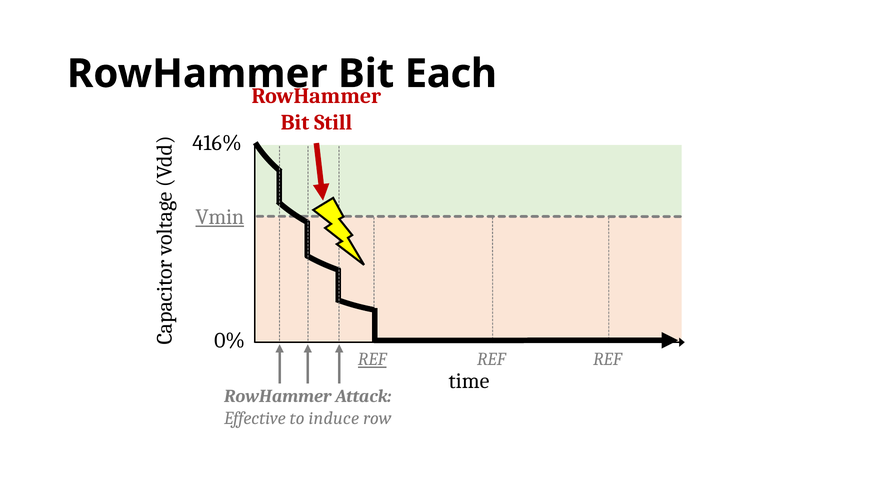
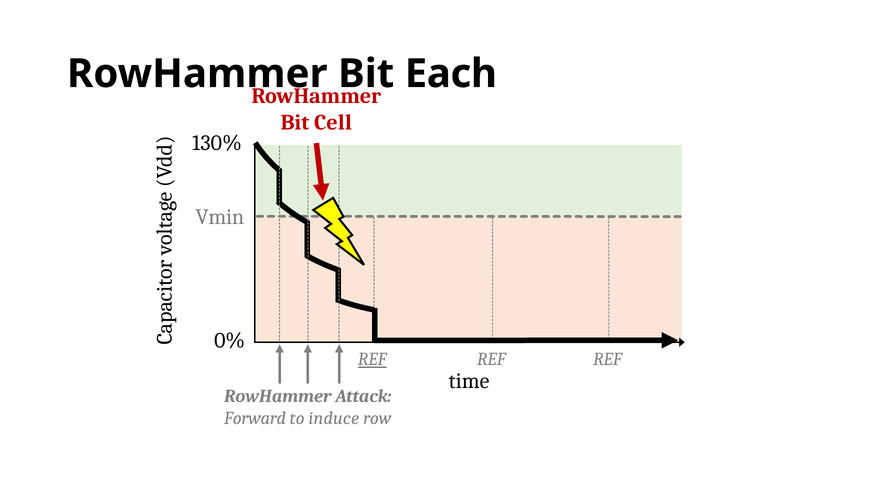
Still: Still -> Cell (333, 122)
416%: 416% -> 130% (217, 143)
Vmin underline: present -> none (220, 217)
Effective: Effective -> Forward (255, 418)
